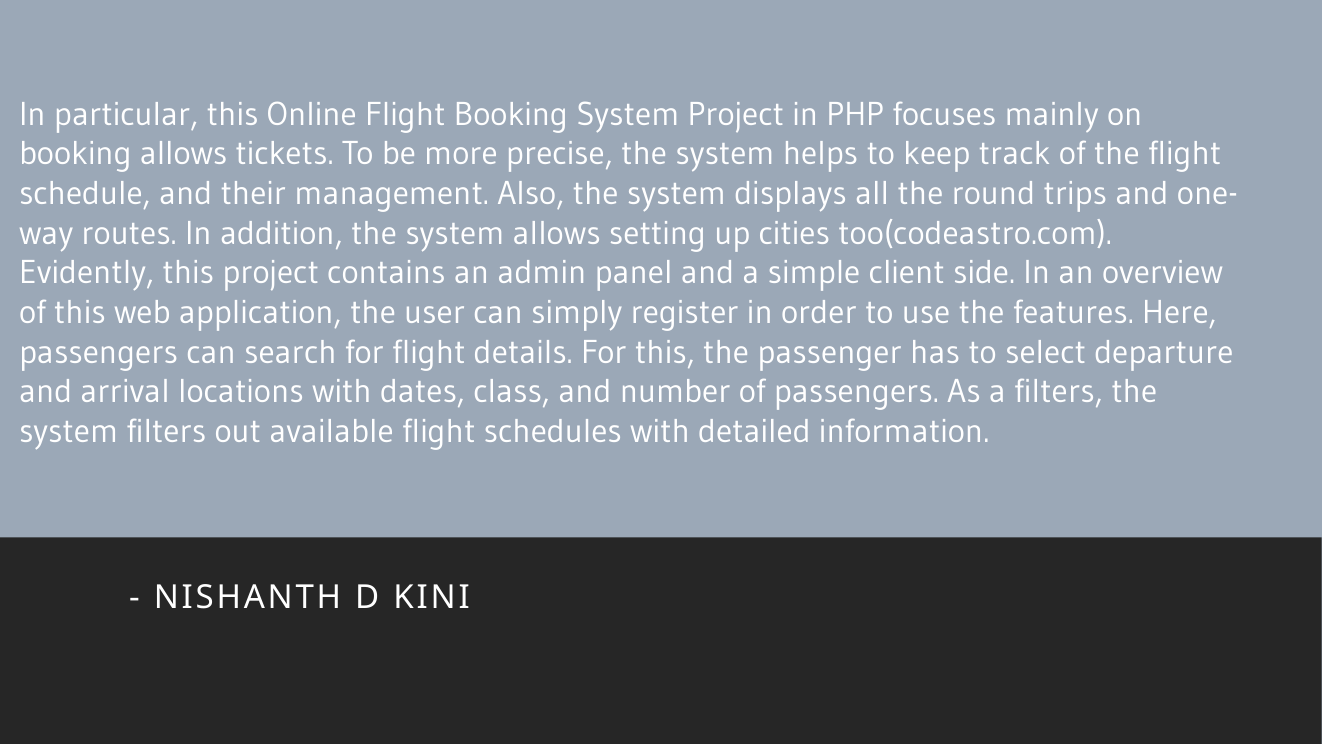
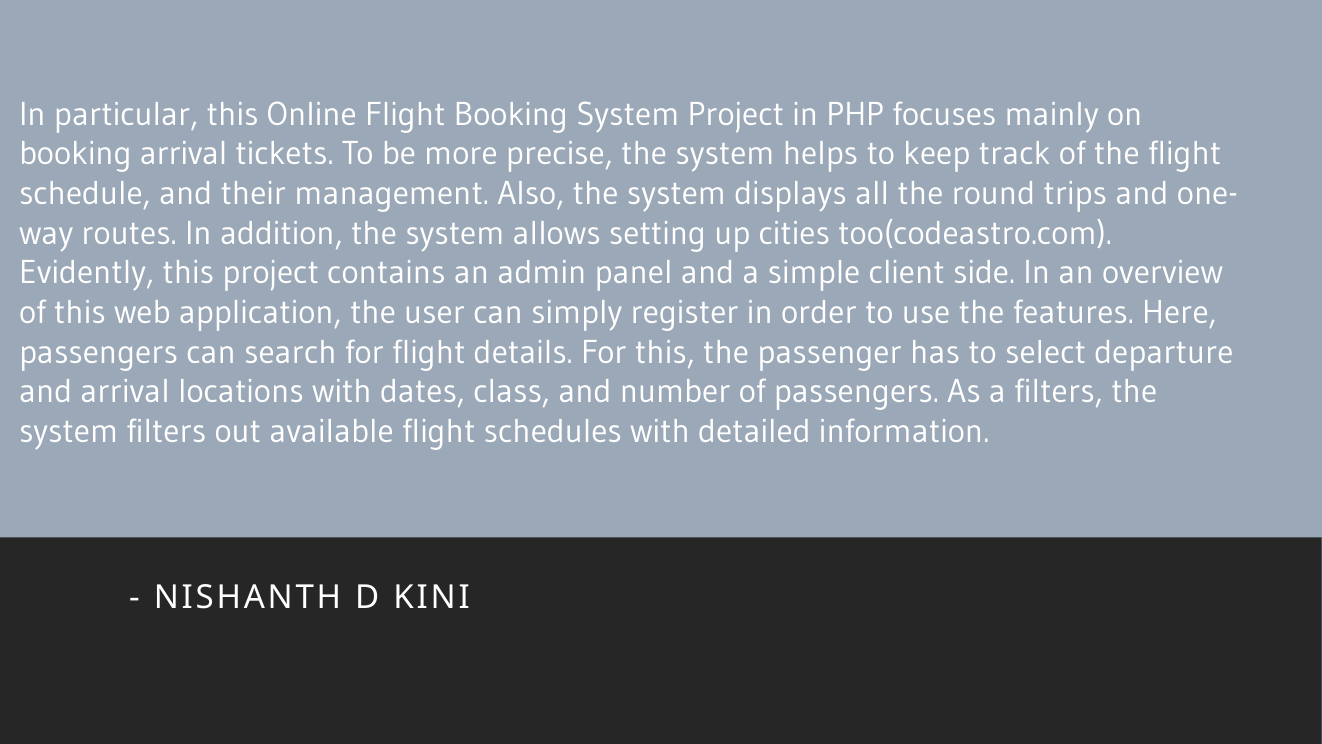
booking allows: allows -> arrival (184, 154)
